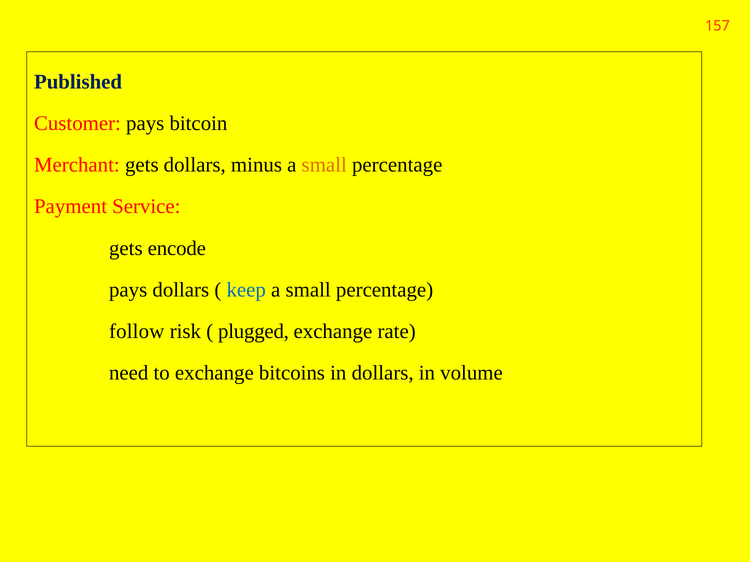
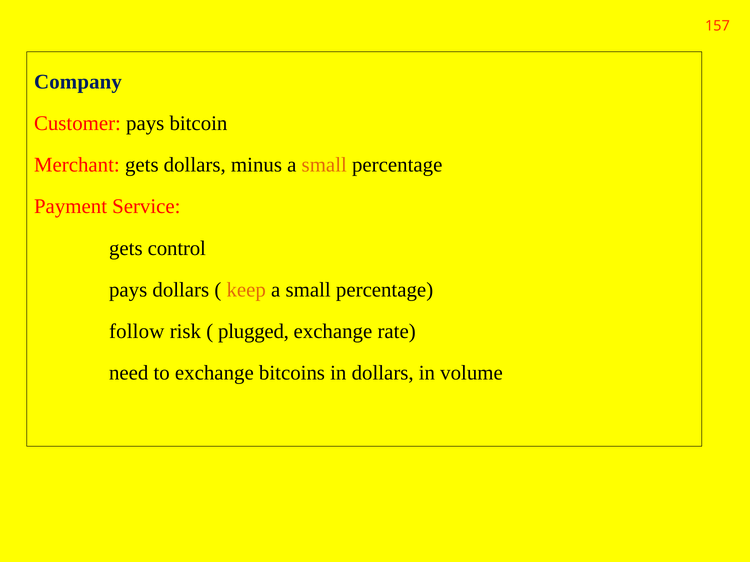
Published: Published -> Company (78, 82)
encode: encode -> control (177, 248)
keep colour: blue -> orange (246, 290)
